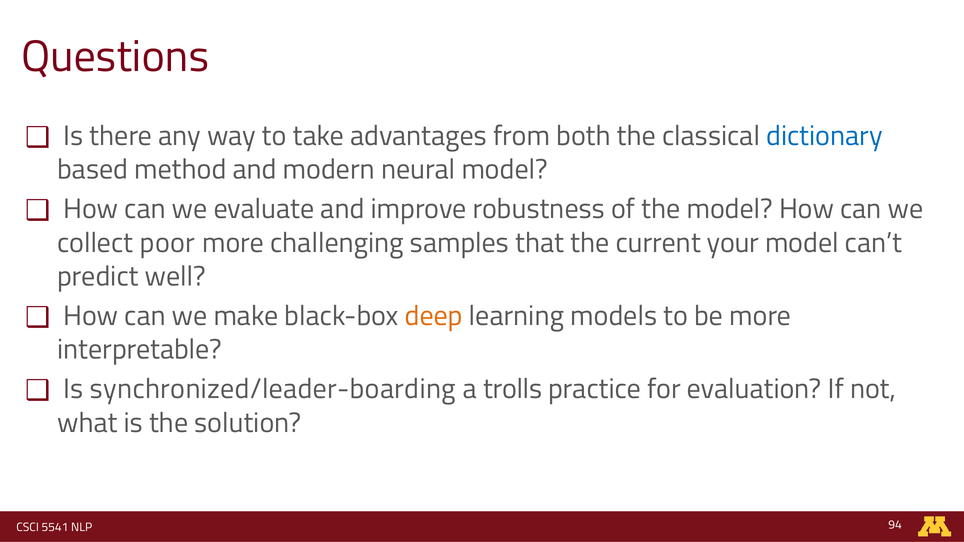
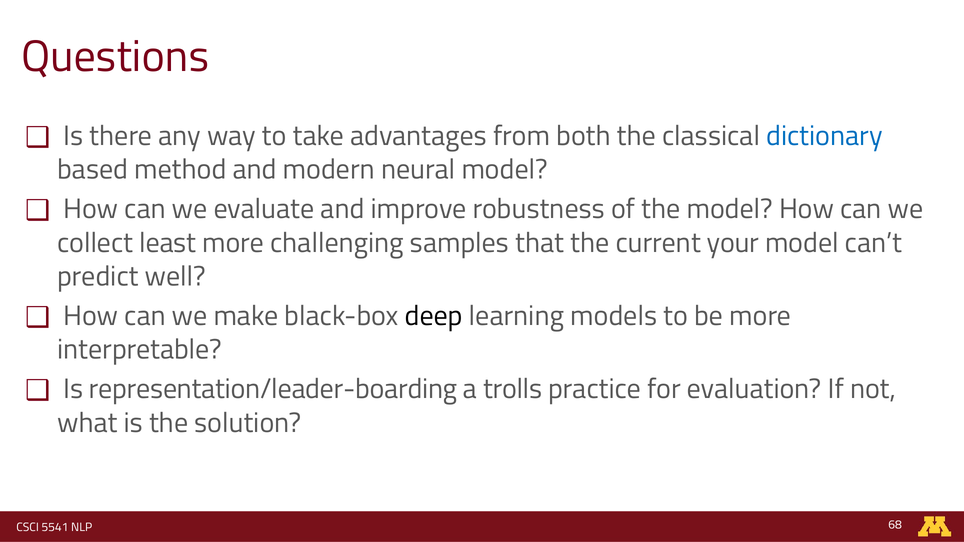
poor: poor -> least (168, 243)
deep colour: orange -> black (434, 316)
synchronized/leader-boarding: synchronized/leader-boarding -> representation/leader-boarding (273, 389)
94: 94 -> 68 (895, 525)
